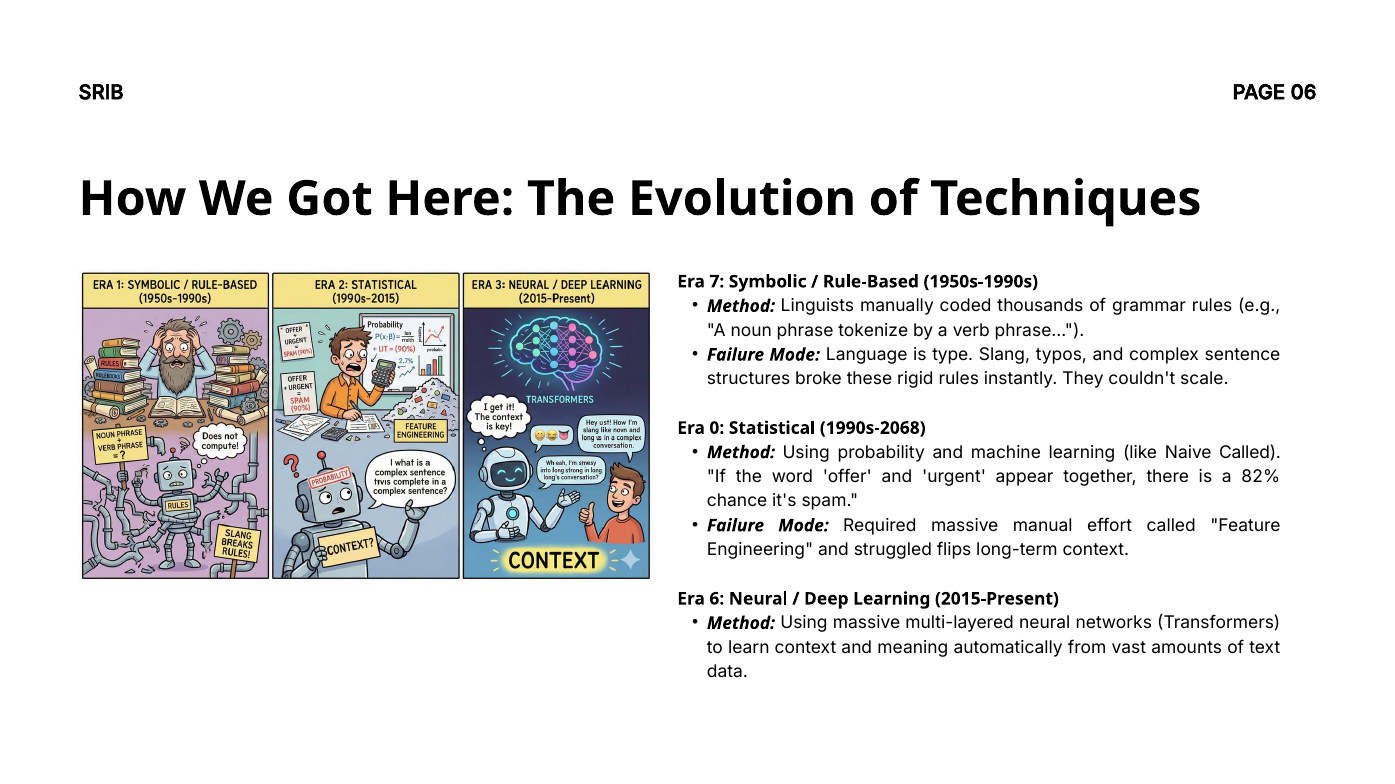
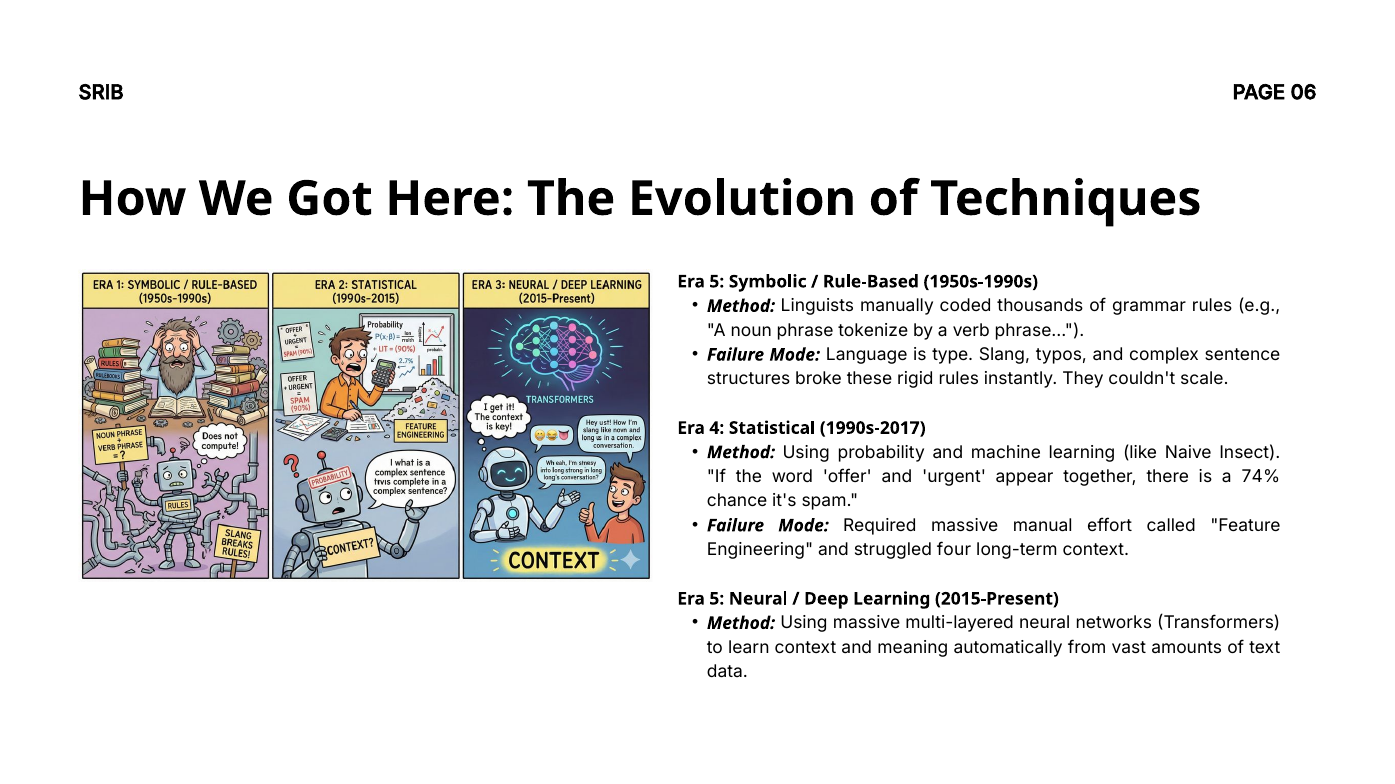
7: 7 -> 5 (717, 282)
0: 0 -> 4 (717, 428)
1990s-2068: 1990s-2068 -> 1990s-2017 (873, 428)
Naive Called: Called -> Insect (1250, 453)
82%: 82% -> 74% (1261, 477)
flips: flips -> four (954, 550)
6: 6 -> 5 (717, 599)
